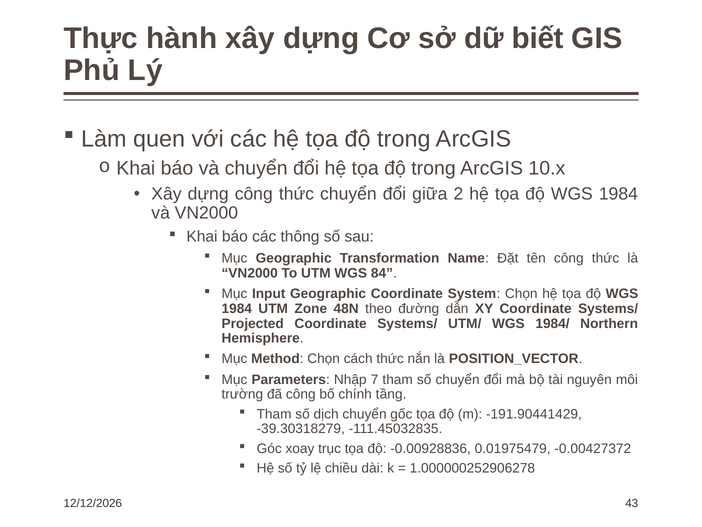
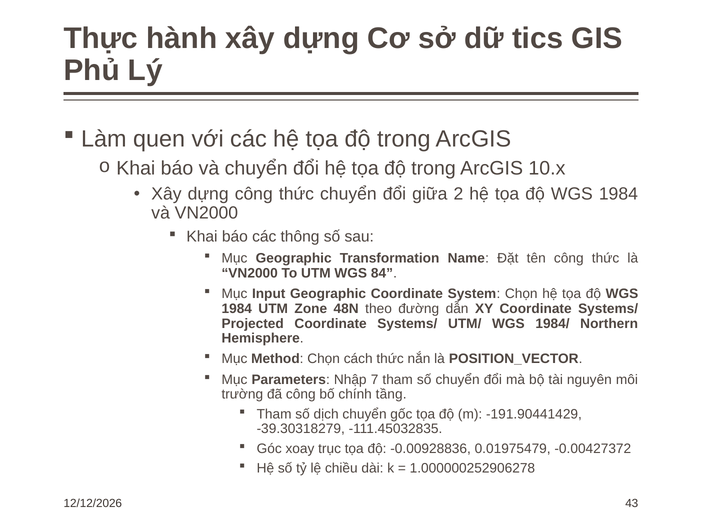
biết: biết -> tics (538, 38)
